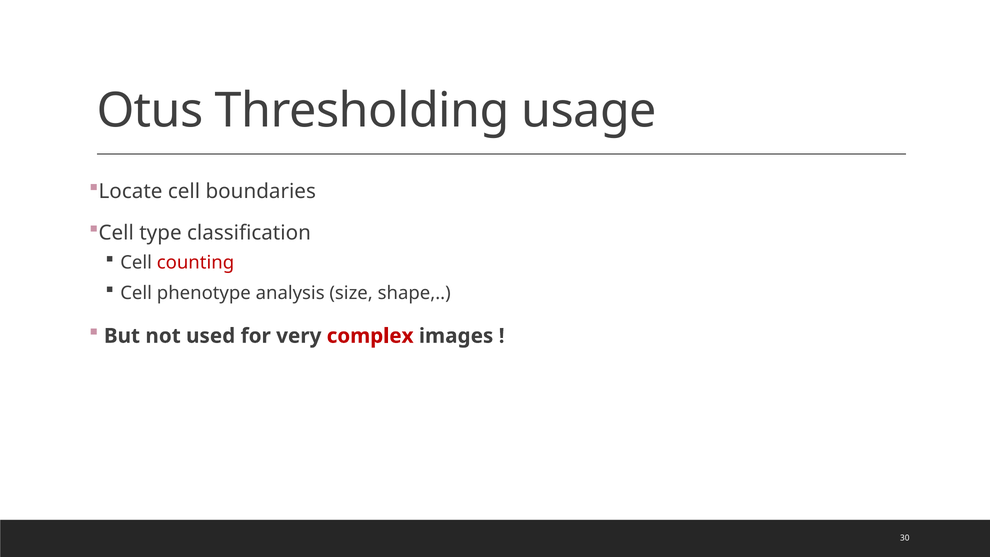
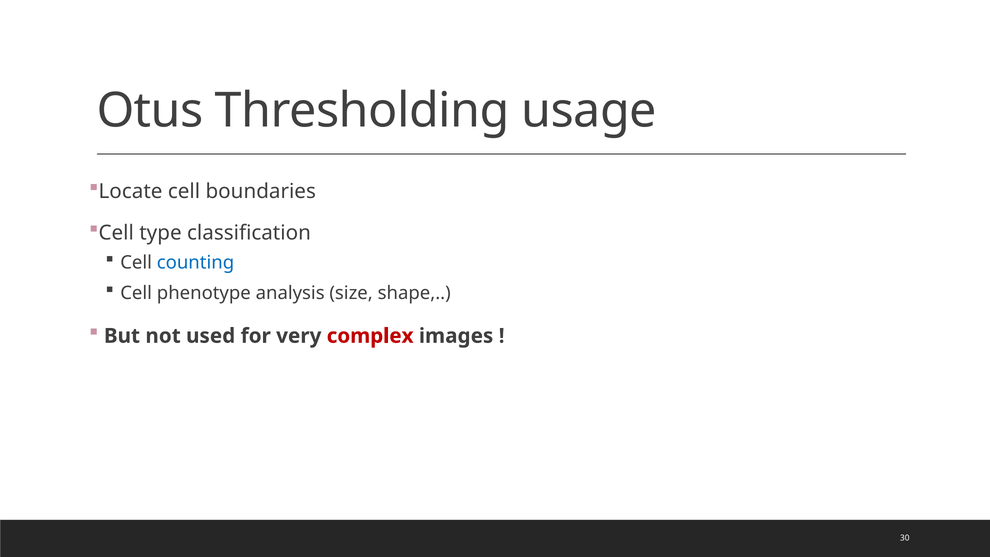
counting colour: red -> blue (195, 263)
